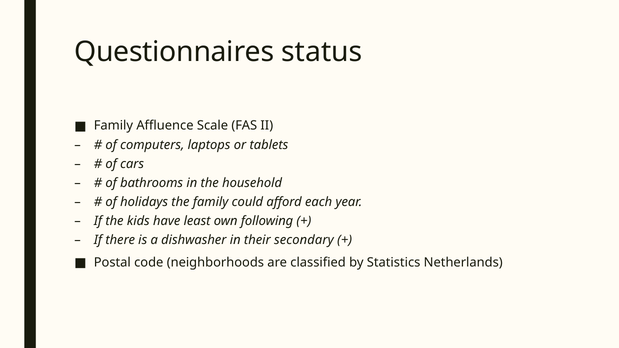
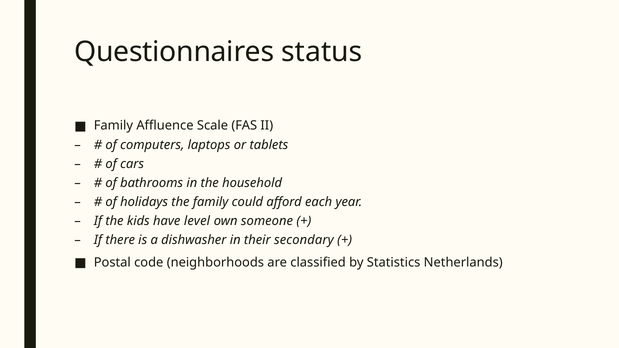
least: least -> level (197, 221)
following: following -> someone (267, 221)
